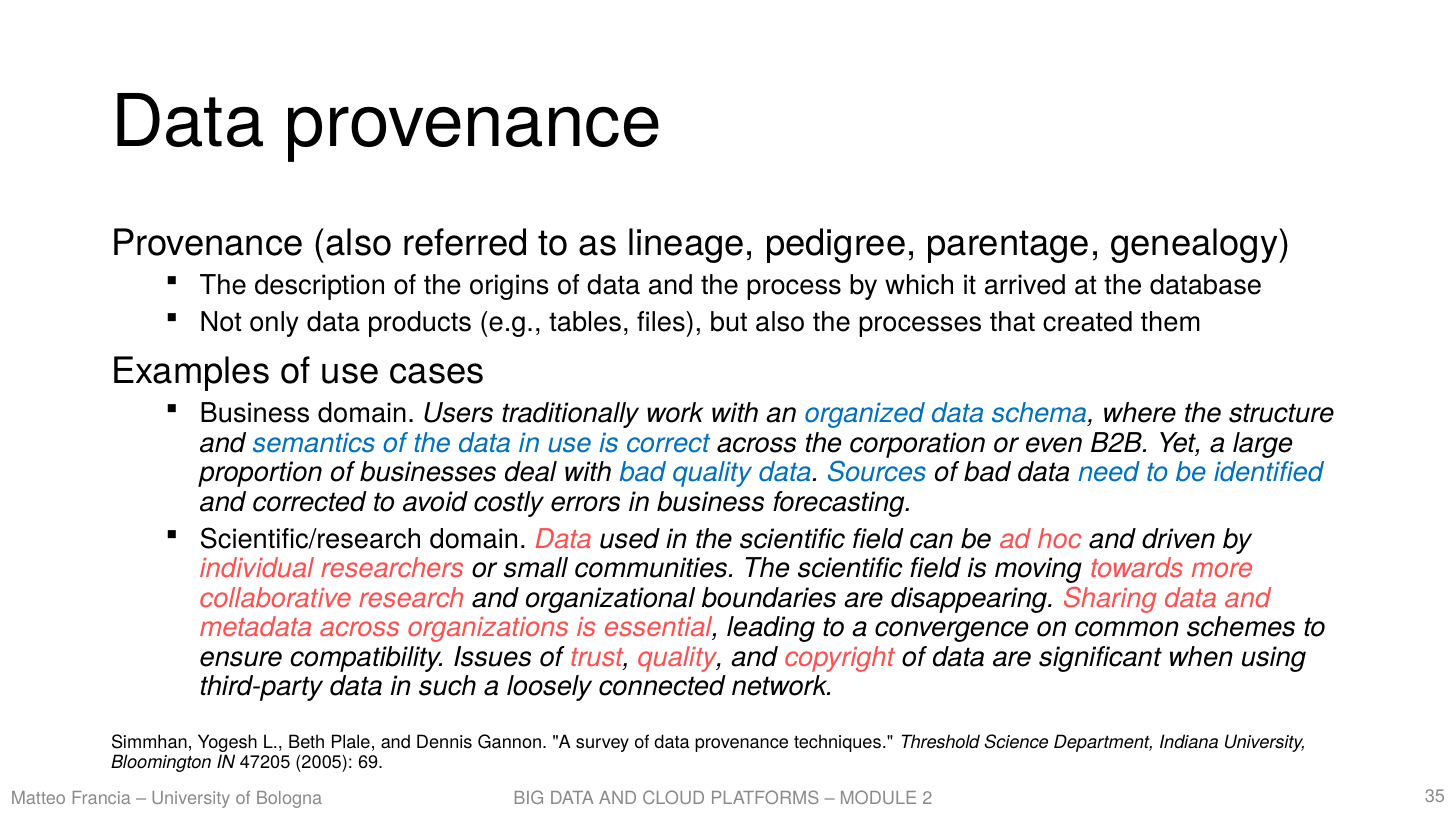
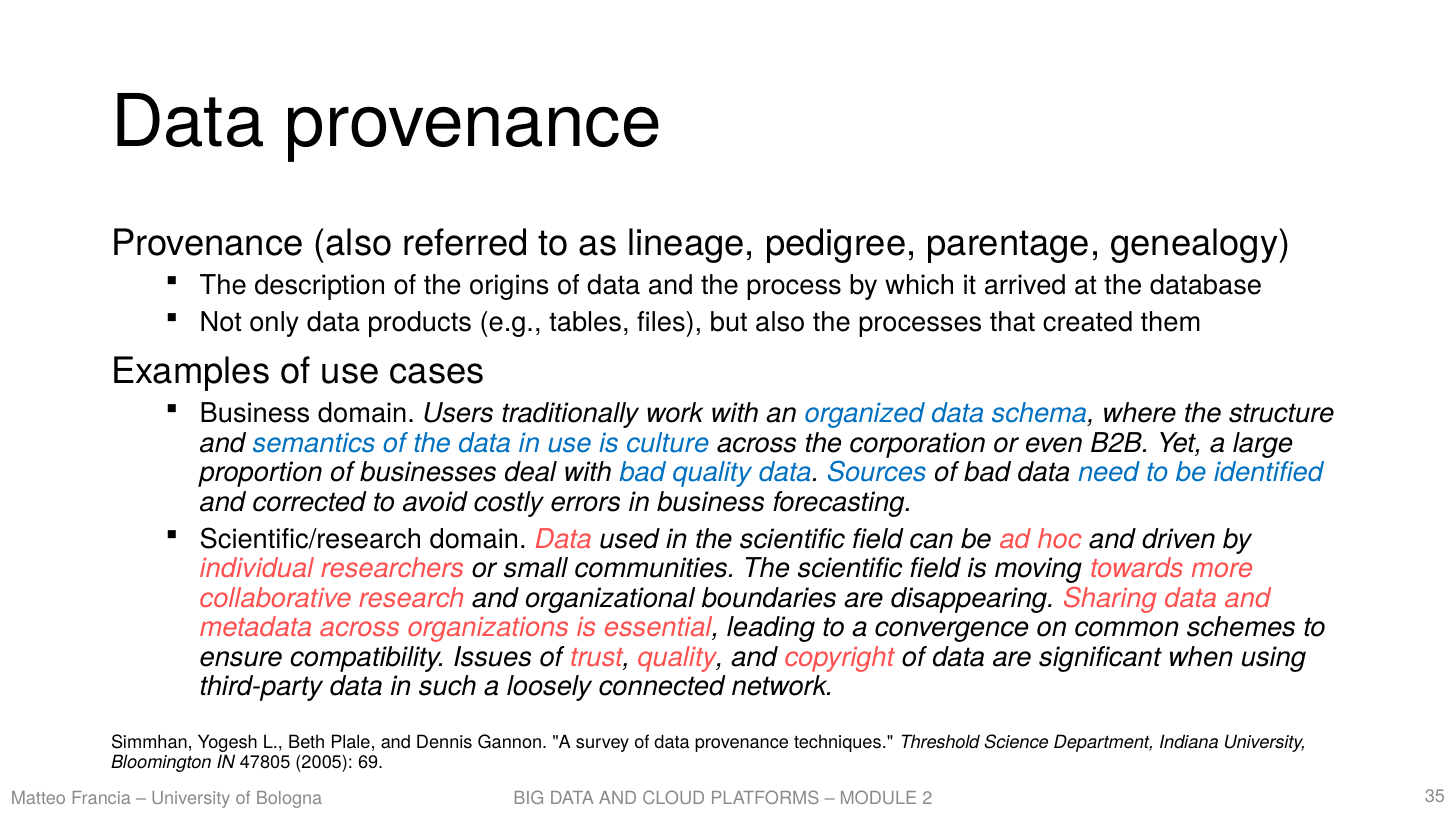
correct: correct -> culture (668, 443)
47205: 47205 -> 47805 (265, 762)
